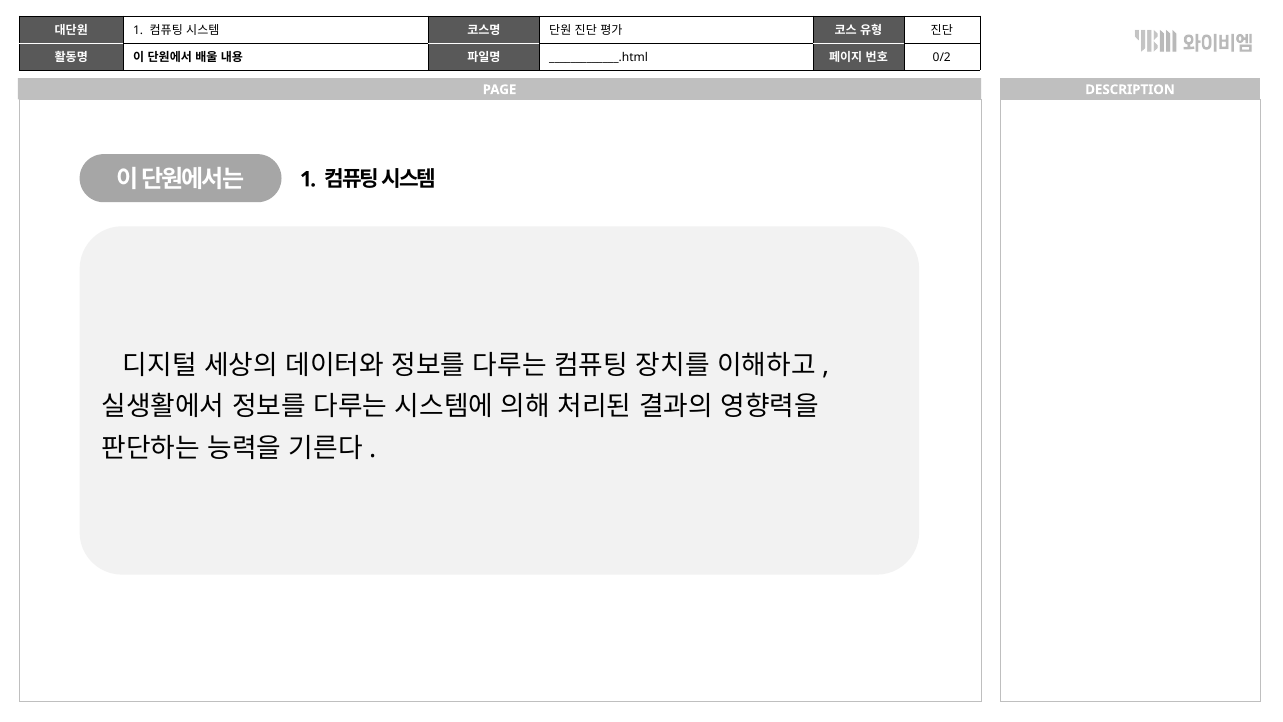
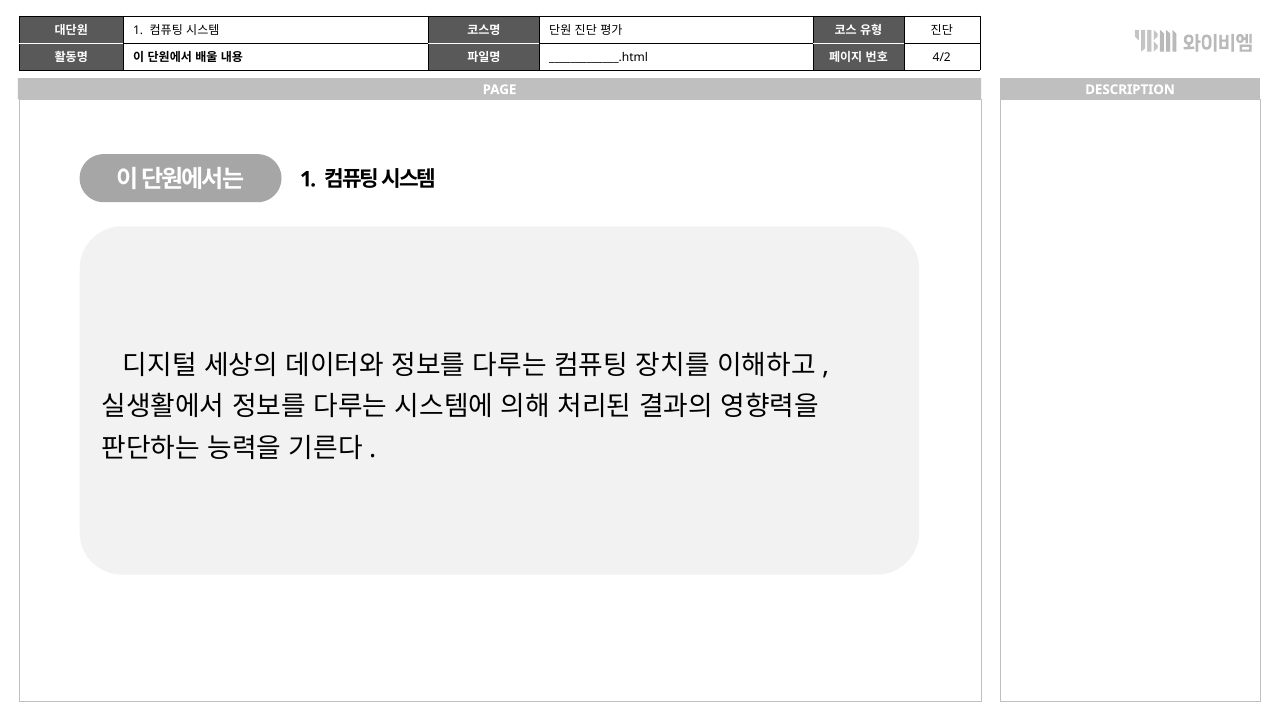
0/2: 0/2 -> 4/2 (942, 57)
